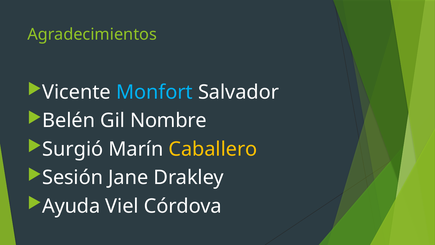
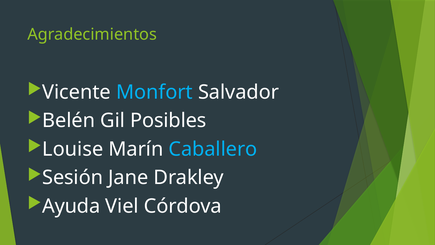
Nombre: Nombre -> Posibles (168, 121)
Surgió: Surgió -> Louise (73, 149)
Caballero colour: yellow -> light blue (213, 149)
